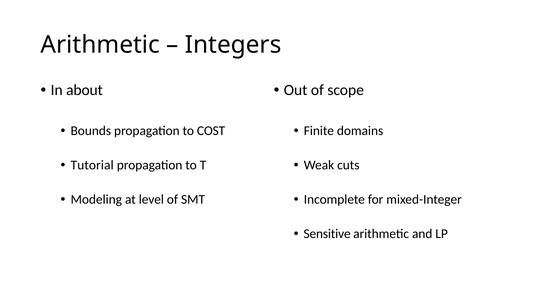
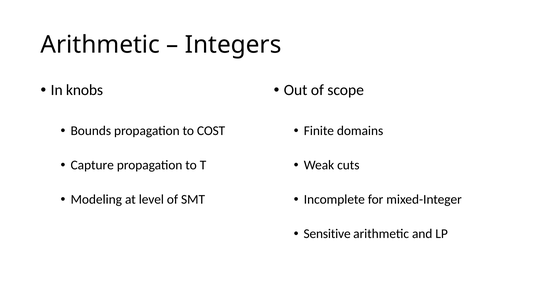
about: about -> knobs (84, 90)
Tutorial: Tutorial -> Capture (92, 165)
